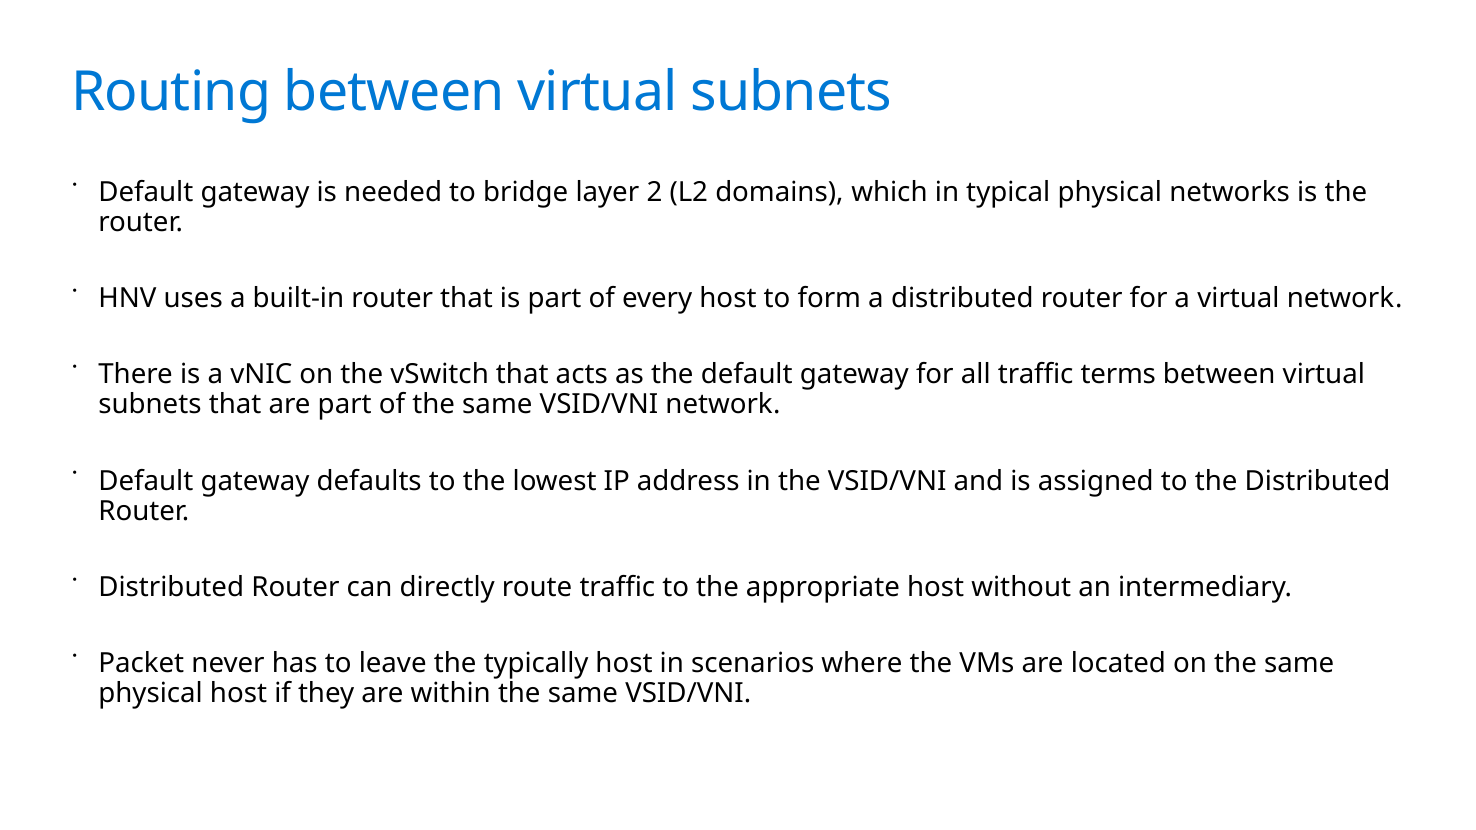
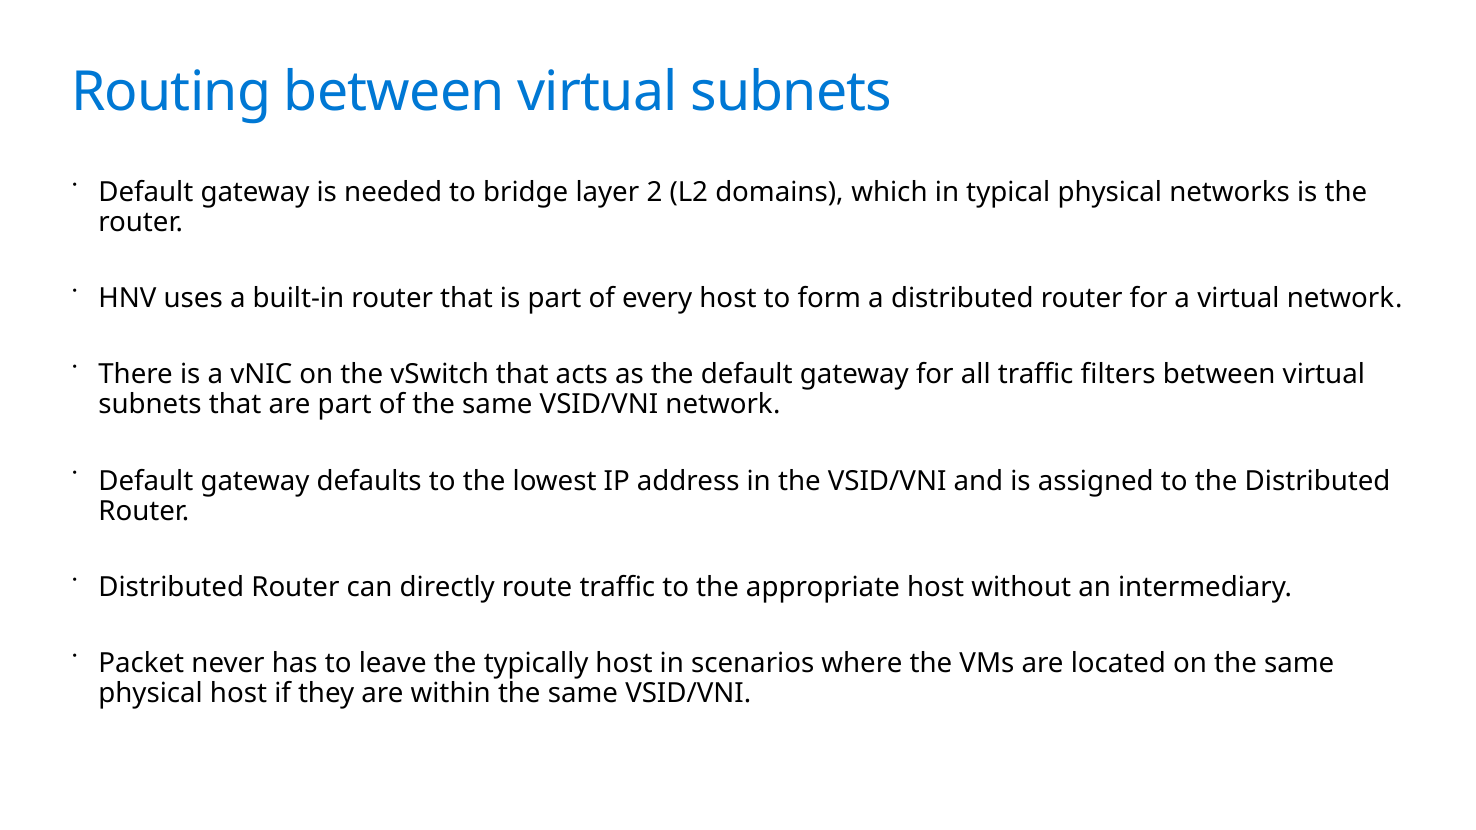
terms: terms -> filters (1118, 375)
